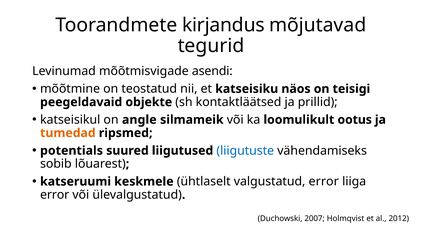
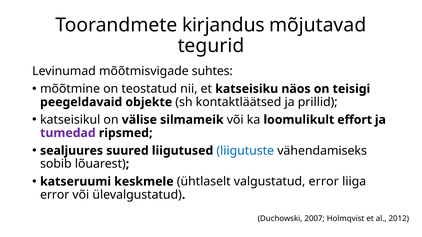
asendi: asendi -> suhtes (212, 71)
angle: angle -> välise (139, 120)
ootus: ootus -> effort (355, 120)
tumedad colour: orange -> purple (68, 133)
potentials: potentials -> sealjuures (72, 151)
